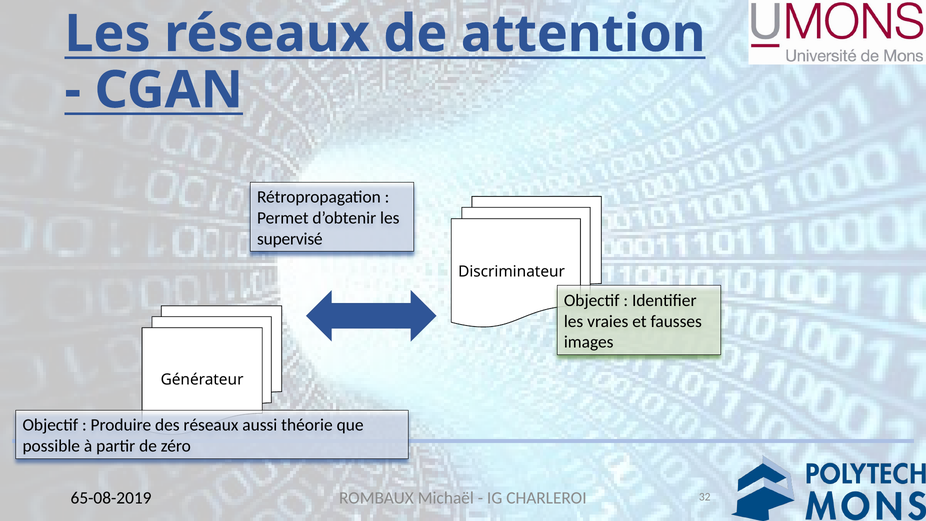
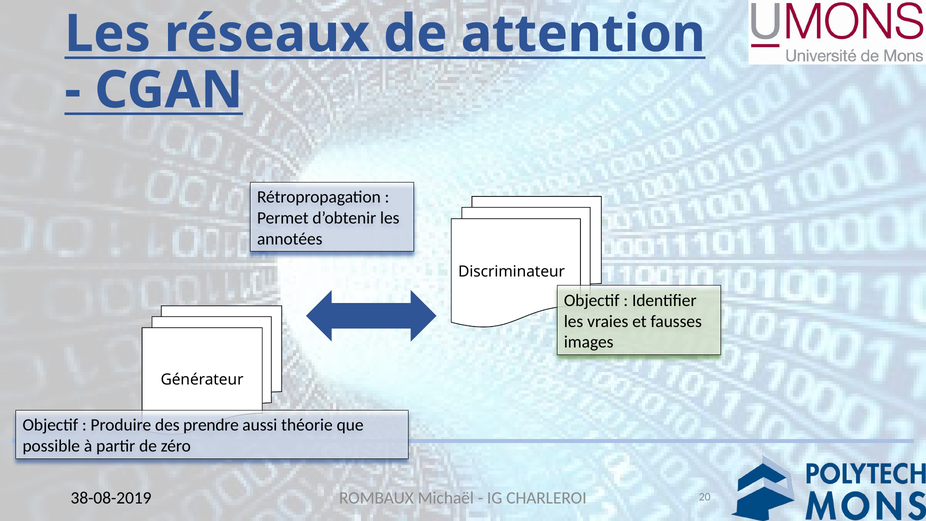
supervisé: supervisé -> annotées (290, 239)
des réseaux: réseaux -> prendre (211, 425)
32: 32 -> 20 (705, 497)
65-08-2019: 65-08-2019 -> 38-08-2019 (111, 498)
